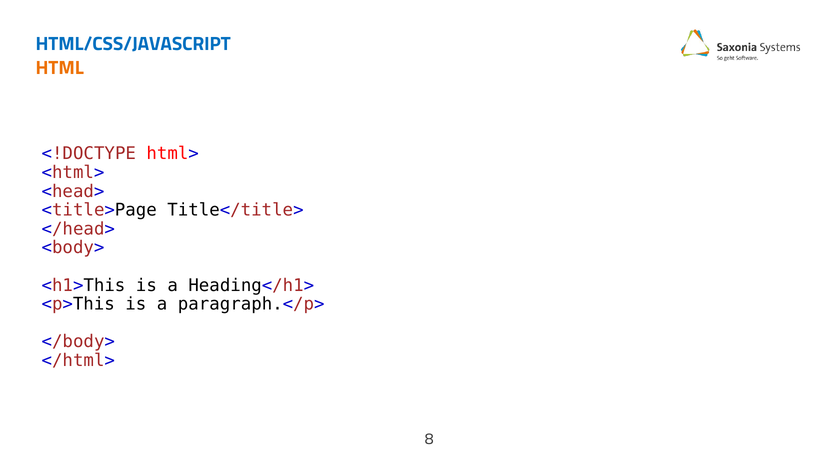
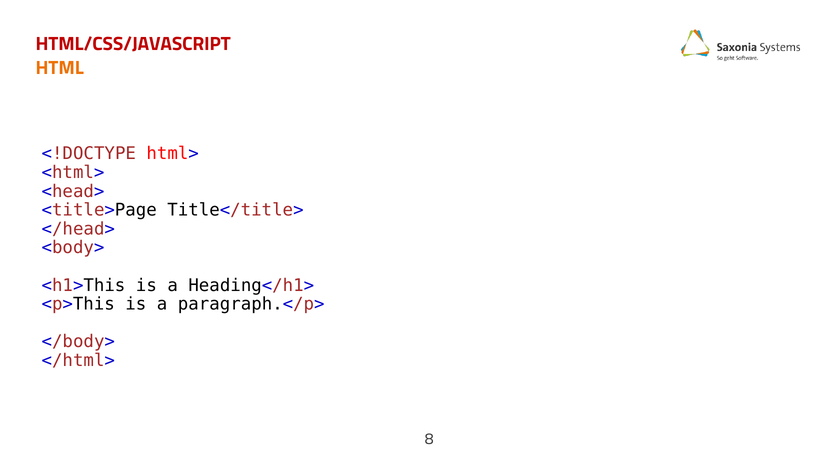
HTML/CSS/JAVASCRIPT colour: blue -> red (133, 44)
